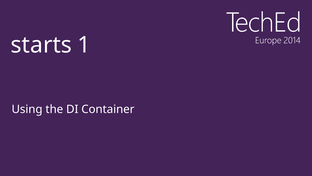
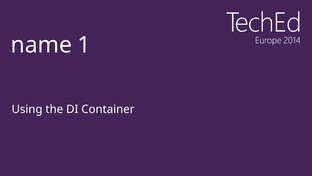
starts: starts -> name (41, 45)
